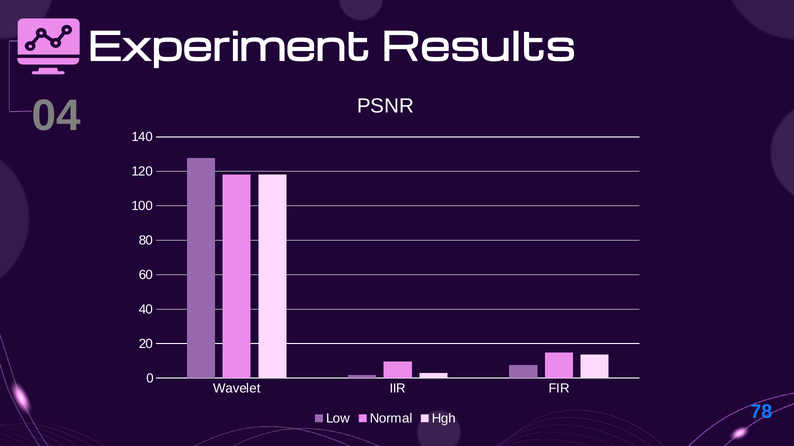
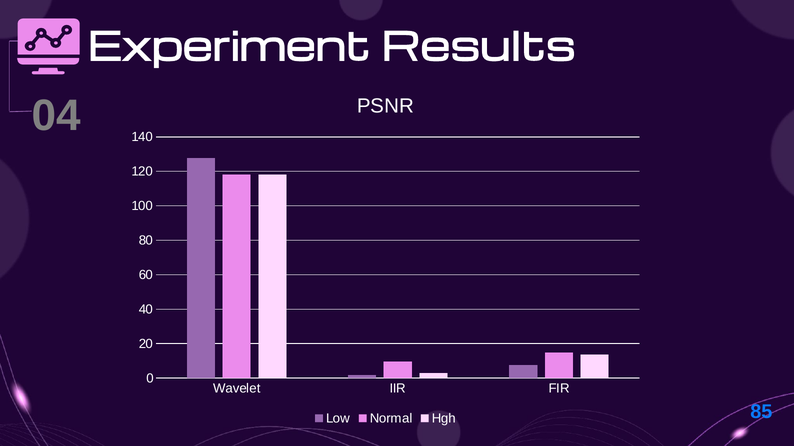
78: 78 -> 85 (761, 412)
